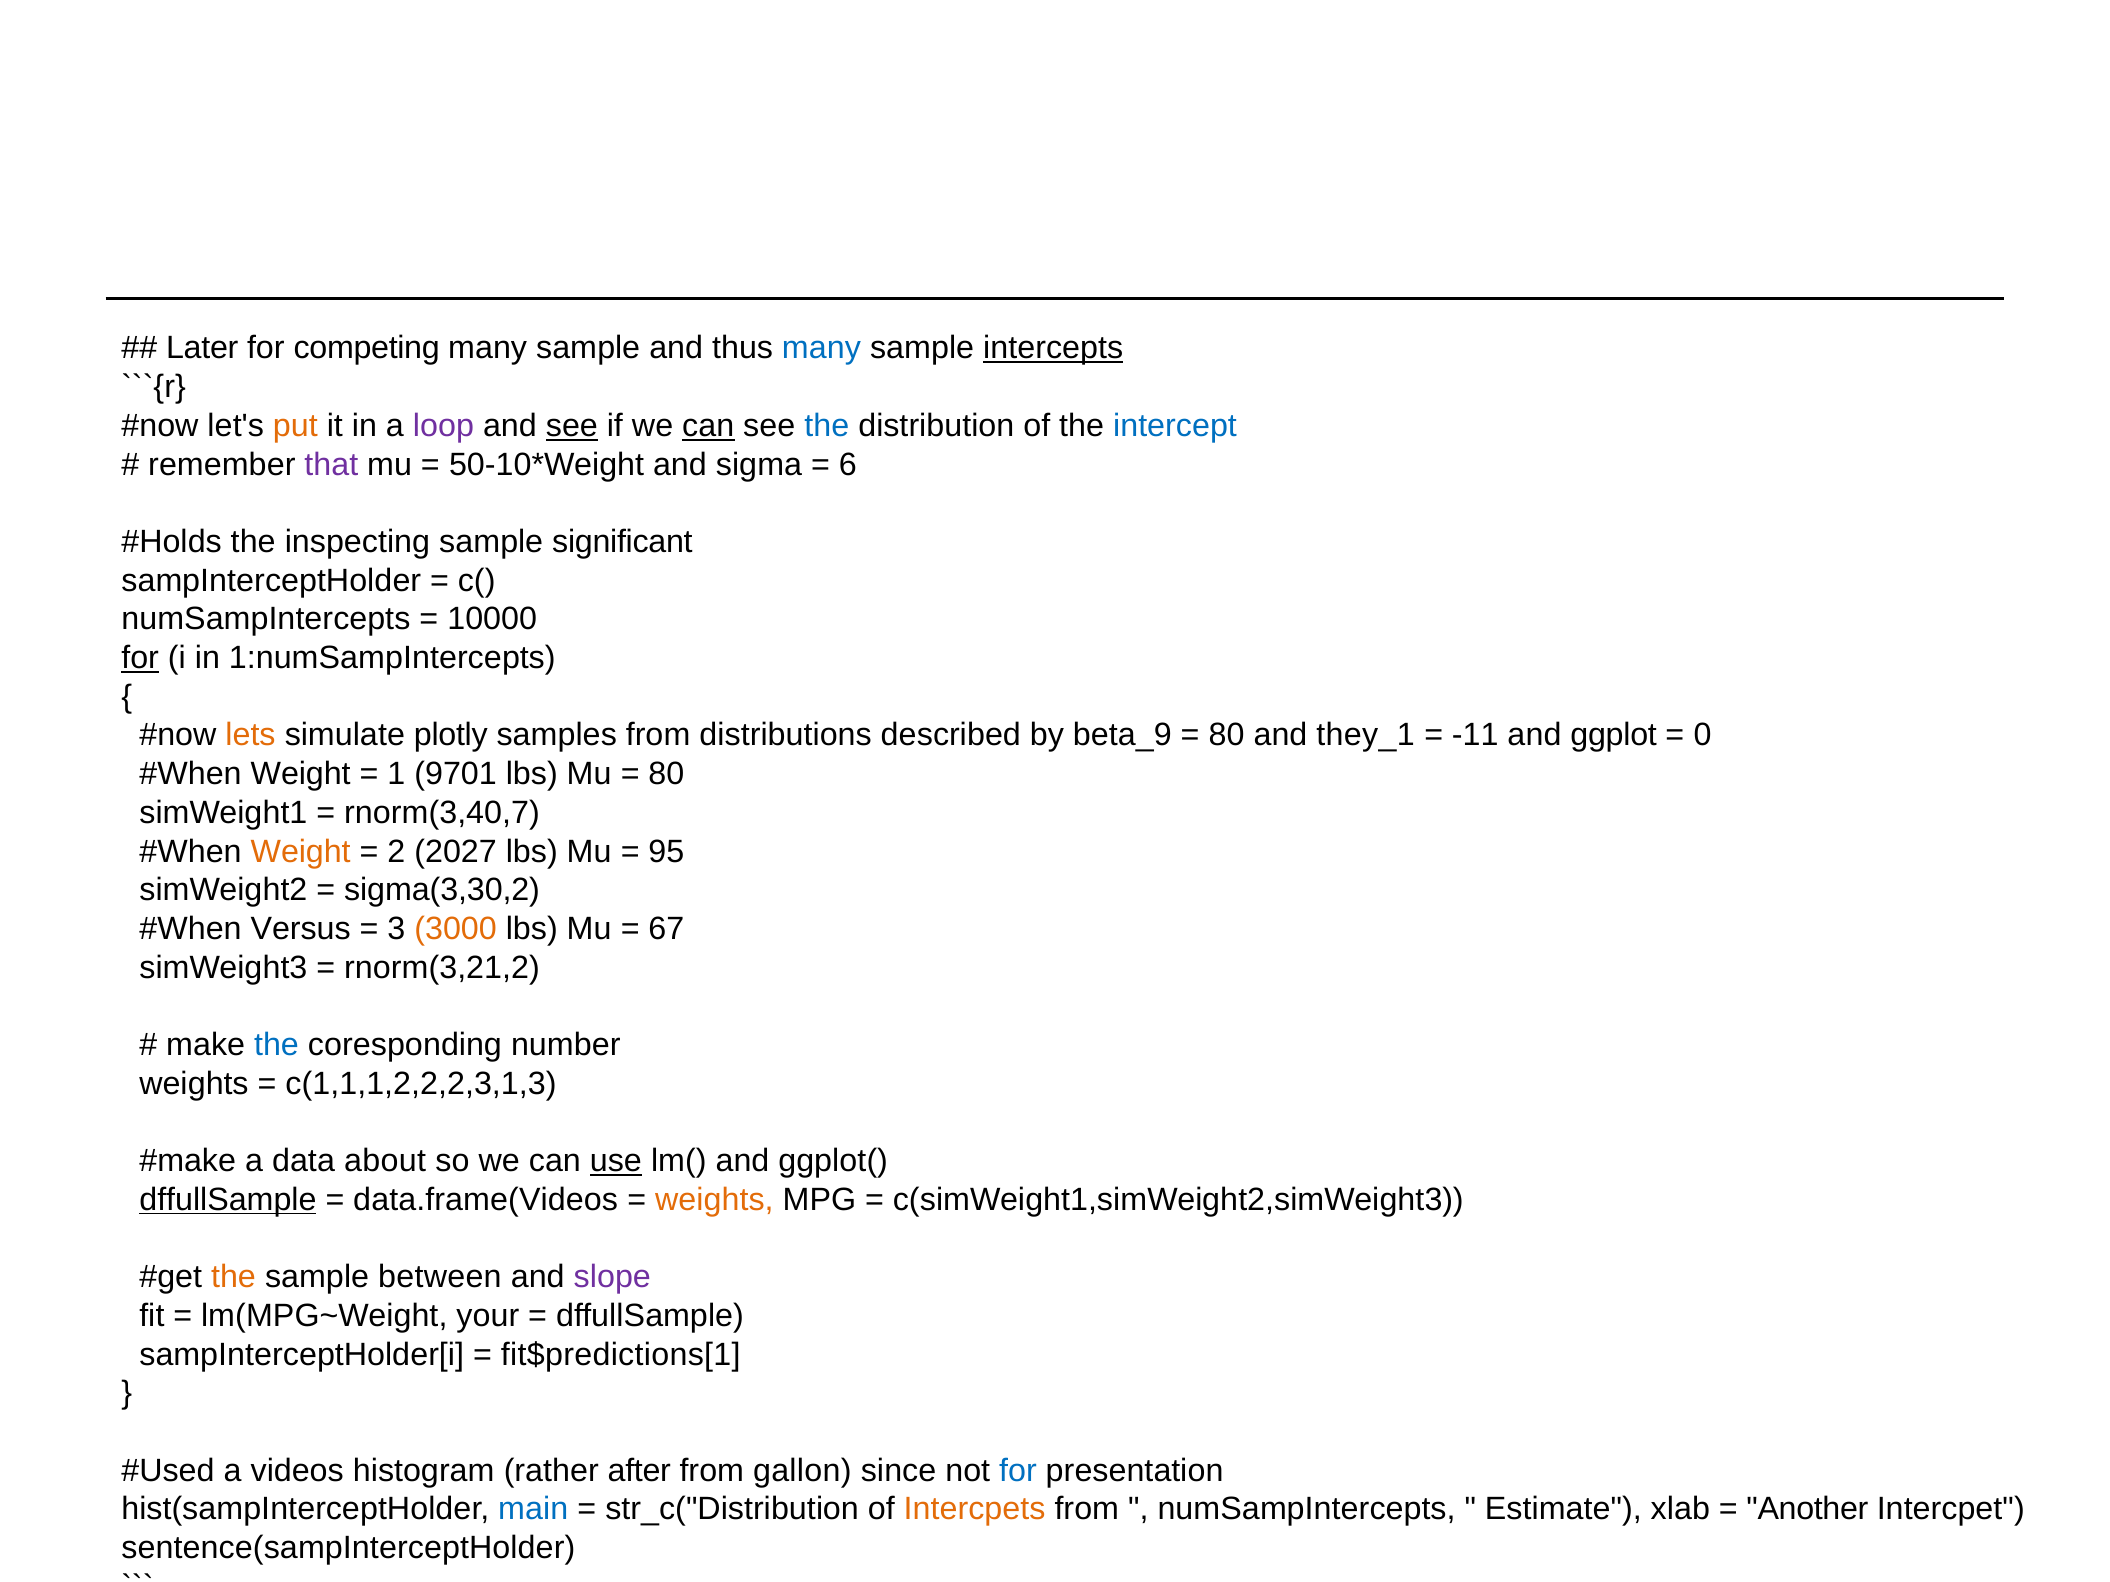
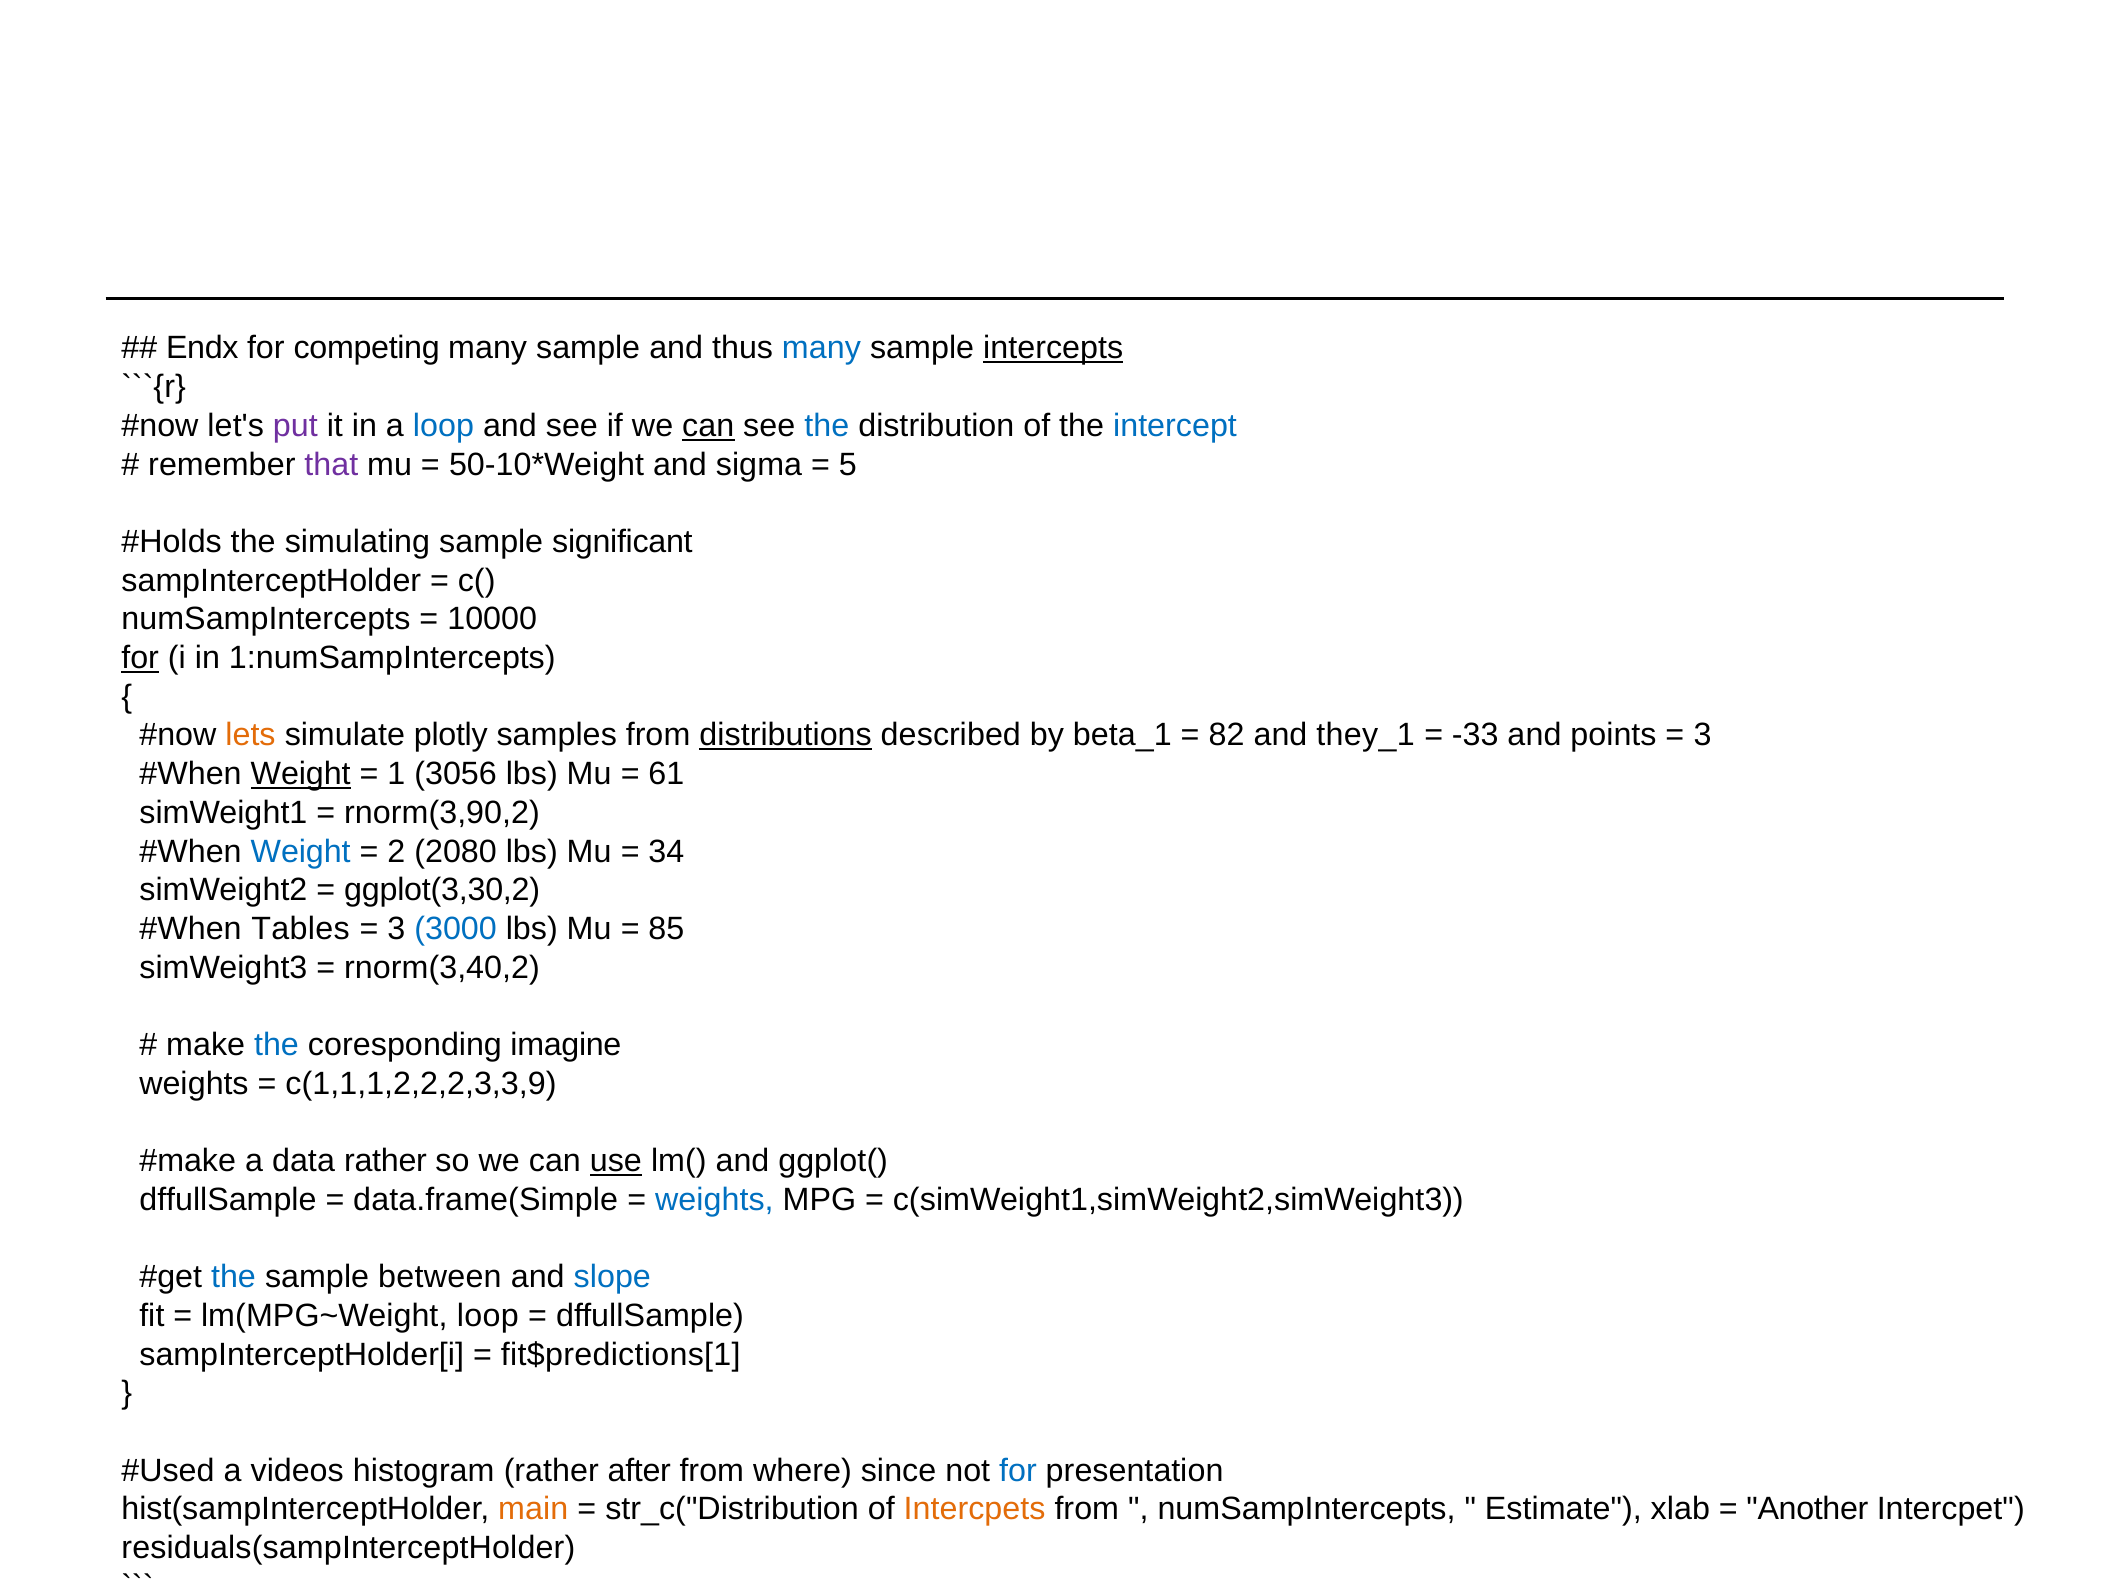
Later: Later -> Endx (202, 348)
put colour: orange -> purple (295, 426)
loop colour: purple -> blue (443, 426)
see underline: present -> none (572, 426)
6: 6 -> 5 (848, 465)
inspecting: inspecting -> simulating (357, 542)
distributions underline: none -> present (786, 736)
beta_9: beta_9 -> beta_1 (1122, 736)
80: 80 -> 82 (1227, 736)
-11: -11 -> -33 (1475, 736)
ggplot: ggplot -> points (1613, 736)
0: 0 -> 3 (1702, 736)
Weight underline: none -> present (301, 774)
9701: 9701 -> 3056 (456, 774)
80: 80 -> 61 (666, 774)
rnorm(3,40,7: rnorm(3,40,7 -> rnorm(3,90,2 (442, 813)
Weight colour: orange -> blue (301, 852)
2027: 2027 -> 2080 (456, 852)
95: 95 -> 34 (666, 852)
sigma(3,30,2: sigma(3,30,2 -> ggplot(3,30,2 (442, 890)
Versus: Versus -> Tables (300, 929)
3000 colour: orange -> blue (456, 929)
67: 67 -> 85 (666, 929)
rnorm(3,21,2: rnorm(3,21,2 -> rnorm(3,40,2 (442, 968)
number: number -> imagine (566, 1045)
c(1,1,1,2,2,2,3,1,3: c(1,1,1,2,2,2,3,1,3 -> c(1,1,1,2,2,2,3,3,9 (421, 1084)
data about: about -> rather (385, 1161)
dffullSample underline: present -> none (228, 1200)
data.frame(Videos: data.frame(Videos -> data.frame(Simple (486, 1200)
weights colour: orange -> blue (714, 1200)
the colour: orange -> blue (233, 1277)
slope colour: purple -> blue (612, 1277)
lm(MPG~Weight your: your -> loop (488, 1316)
gallon: gallon -> where (802, 1471)
main colour: blue -> orange (533, 1510)
sentence(sampInterceptHolder: sentence(sampInterceptHolder -> residuals(sampInterceptHolder (348, 1548)
